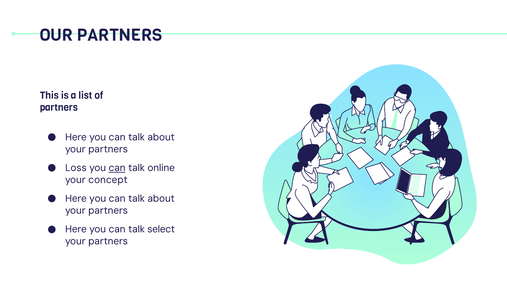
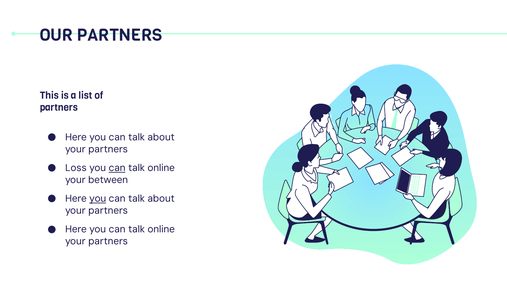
concept: concept -> between (108, 180)
you underline: none -> present (98, 199)
select: select -> online (161, 230)
